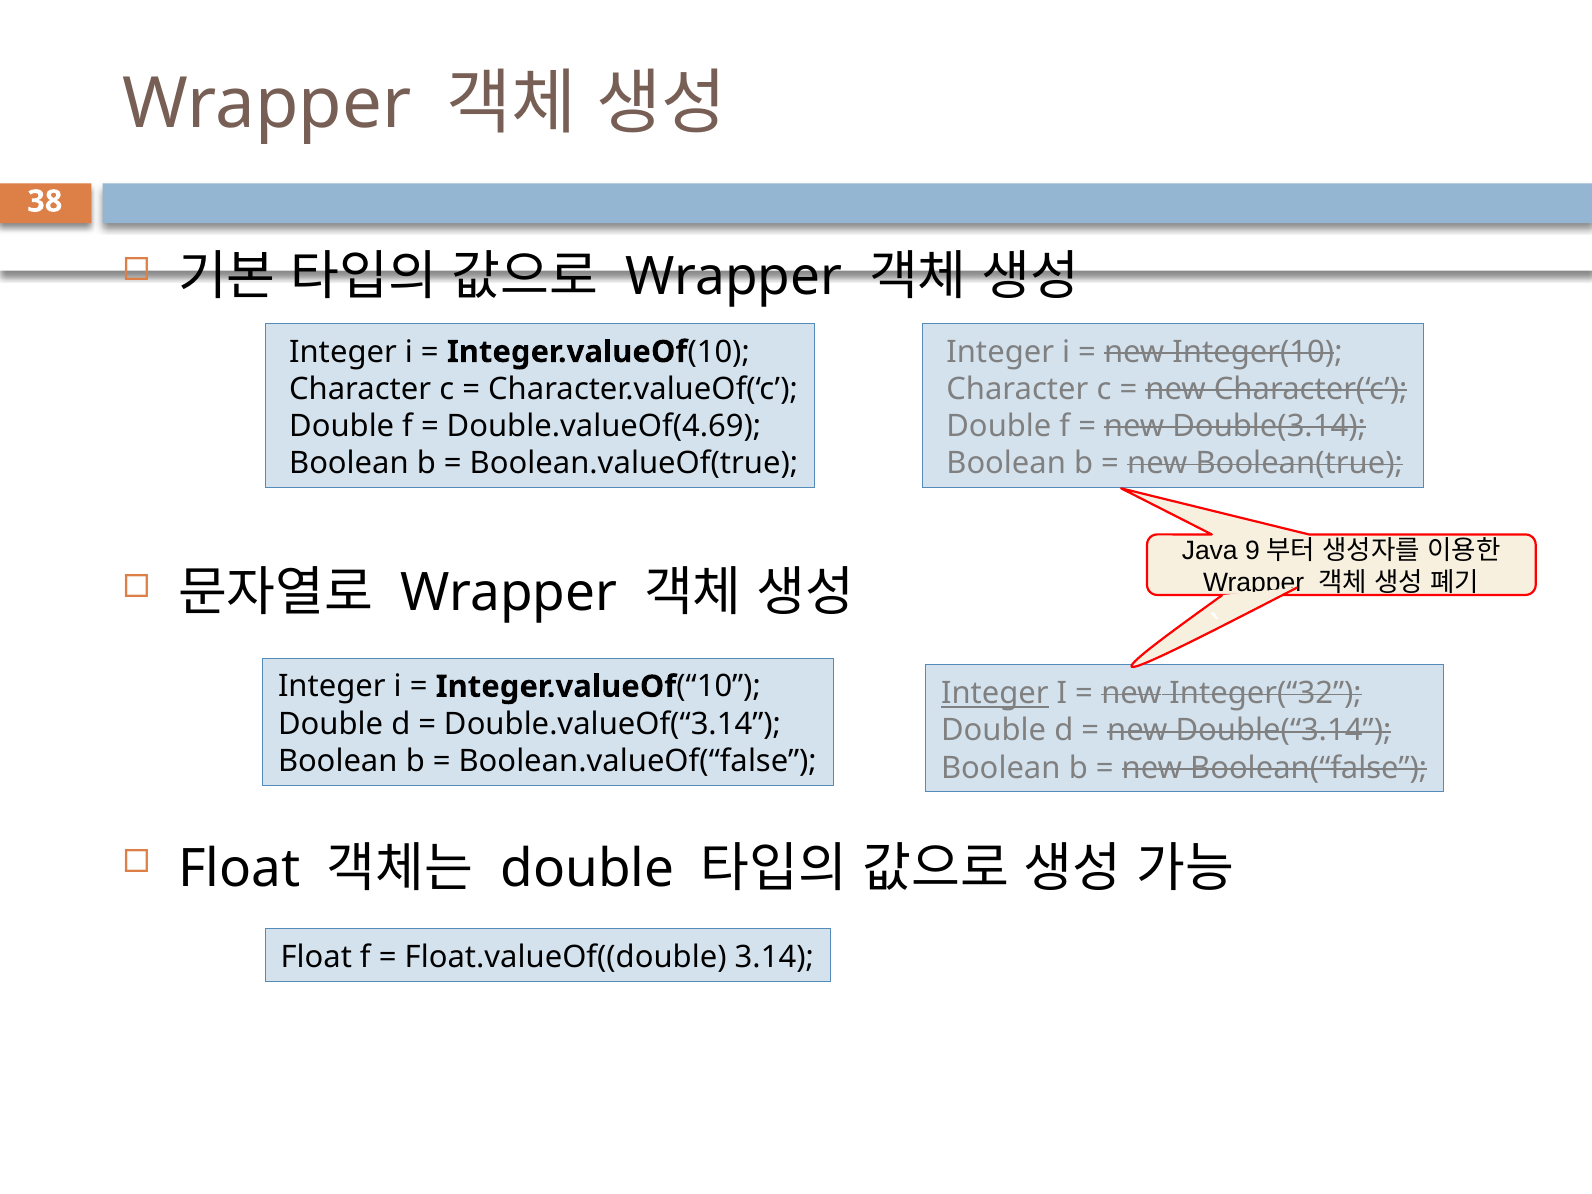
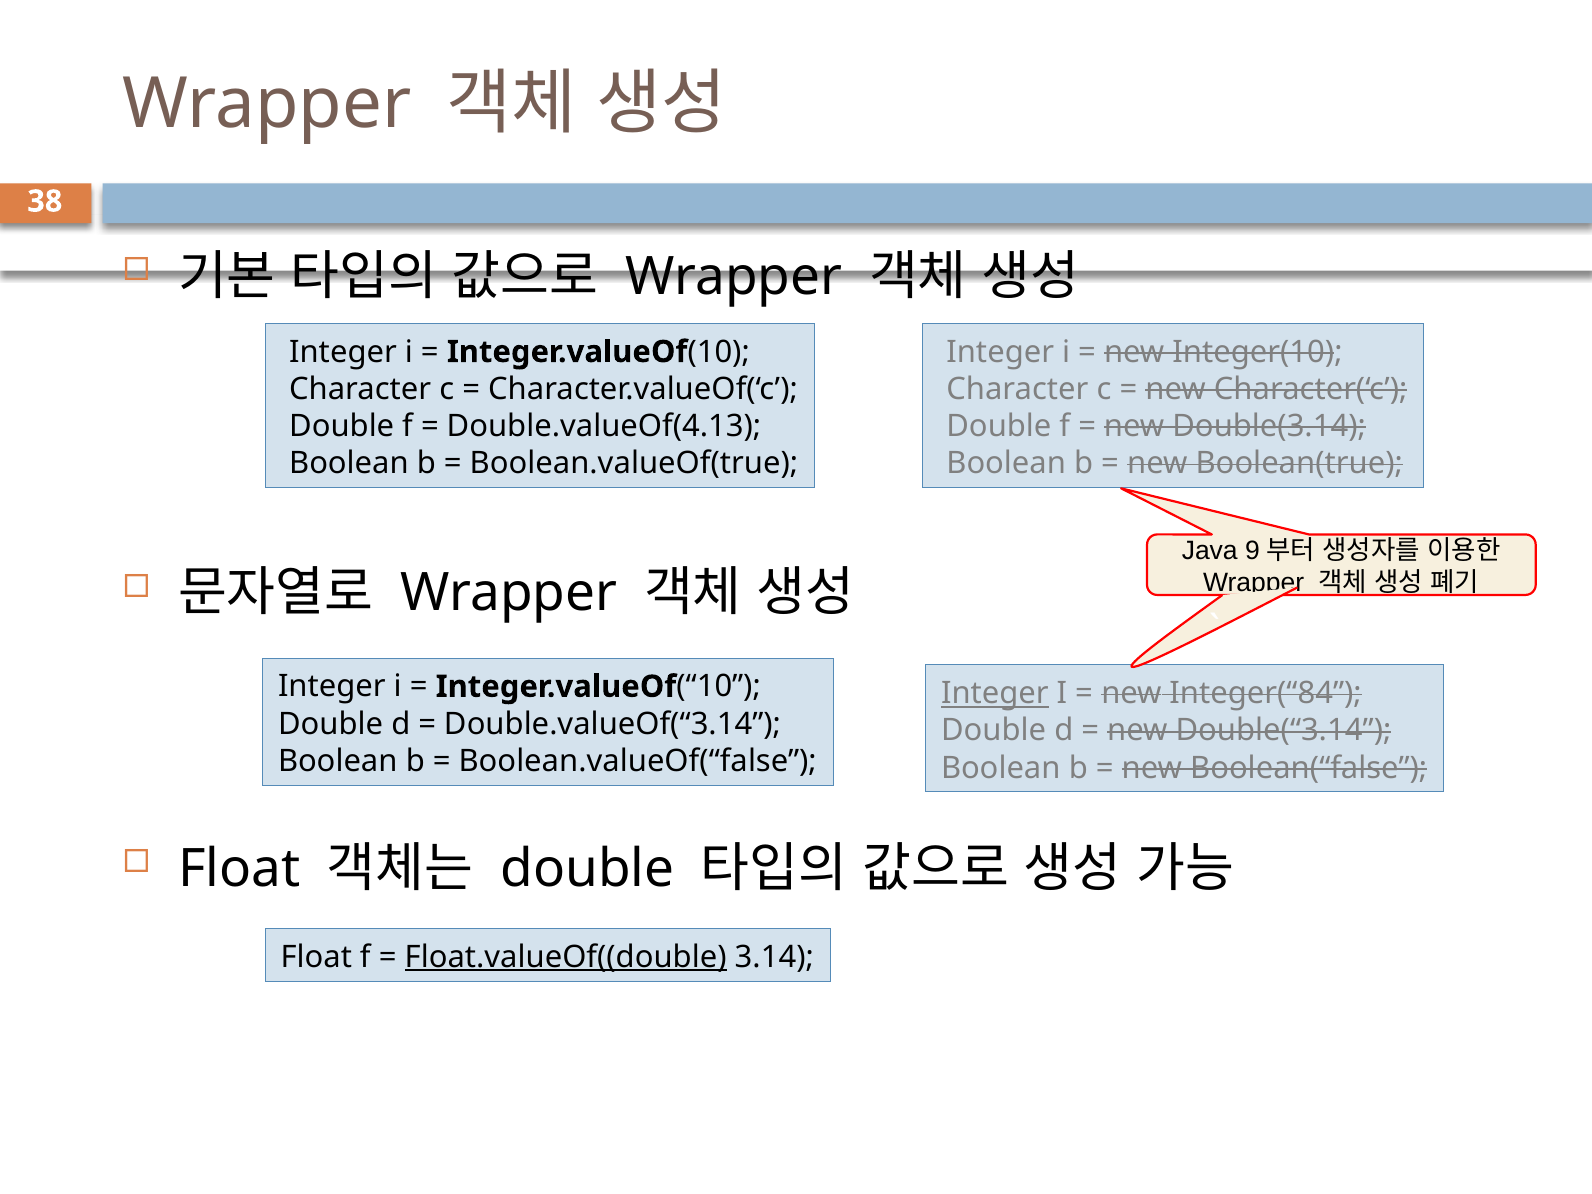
Double.valueOf(4.69: Double.valueOf(4.69 -> Double.valueOf(4.13 (604, 426)
Integer(“32: Integer(“32 -> Integer(“84 (1266, 693)
Float.valueOf((double underline: none -> present (566, 957)
